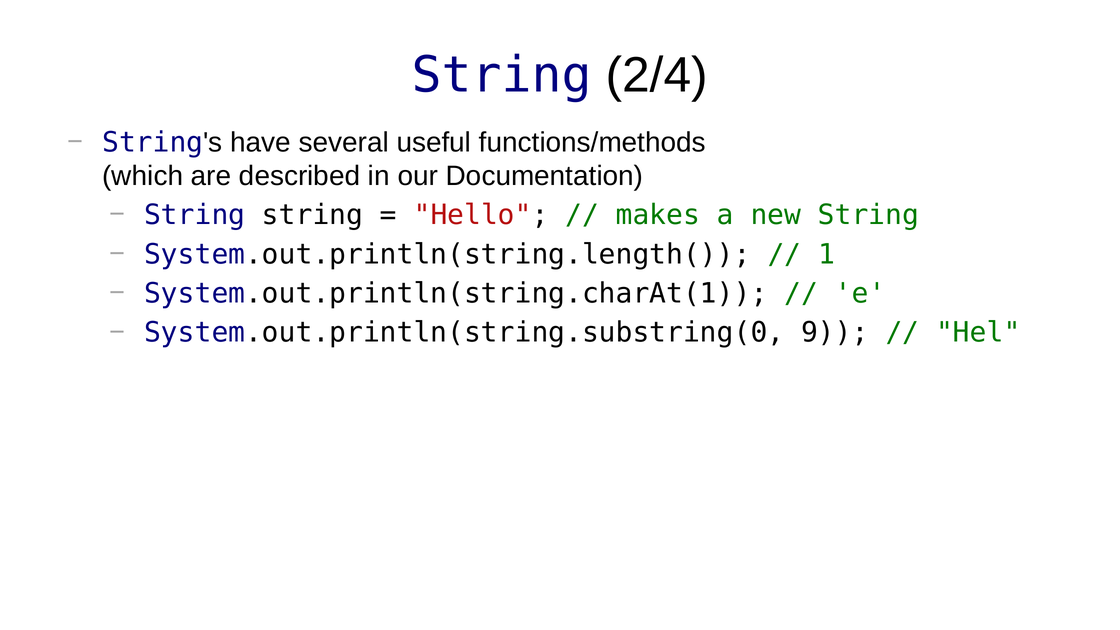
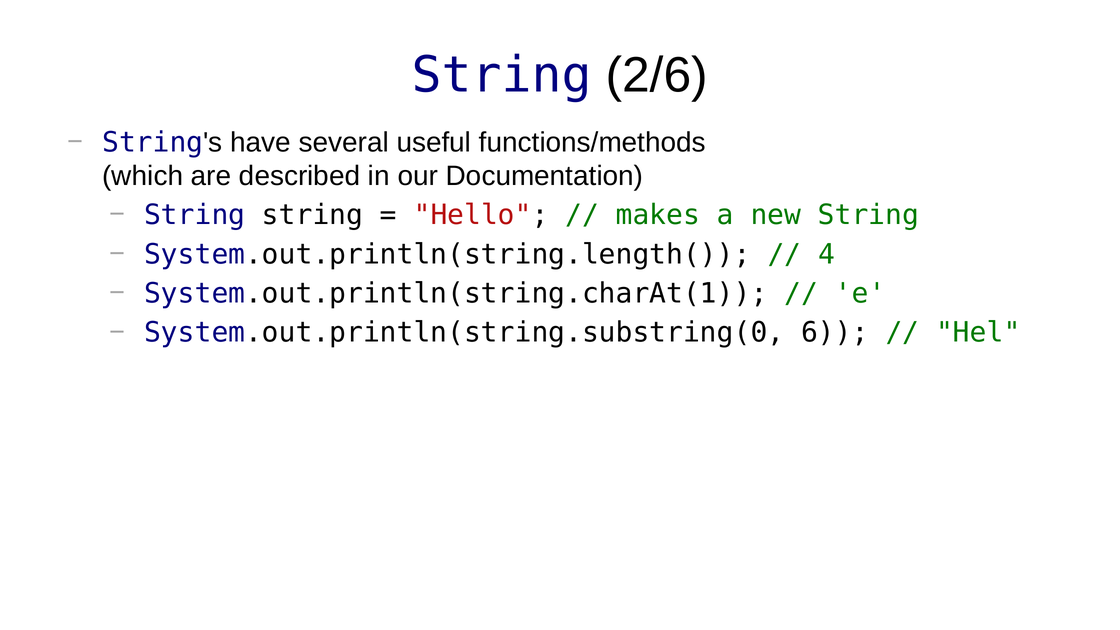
2/4: 2/4 -> 2/6 (657, 76)
1: 1 -> 4 (826, 254)
9: 9 -> 6 (835, 333)
